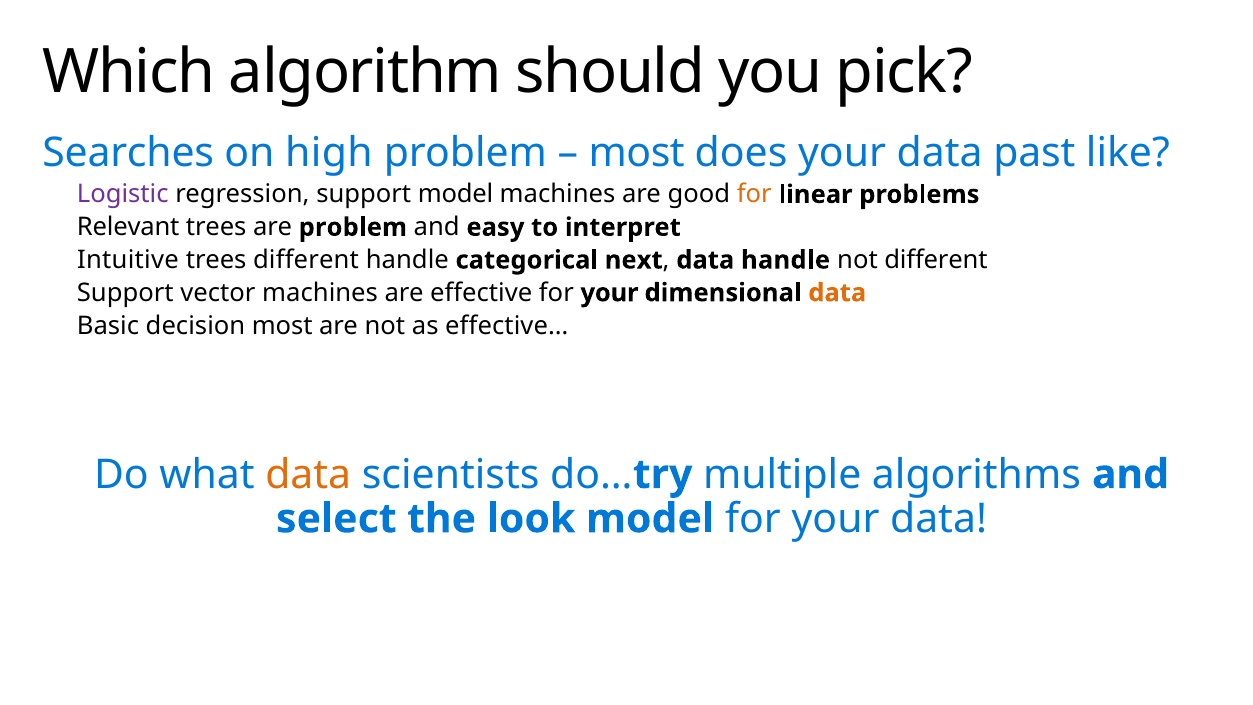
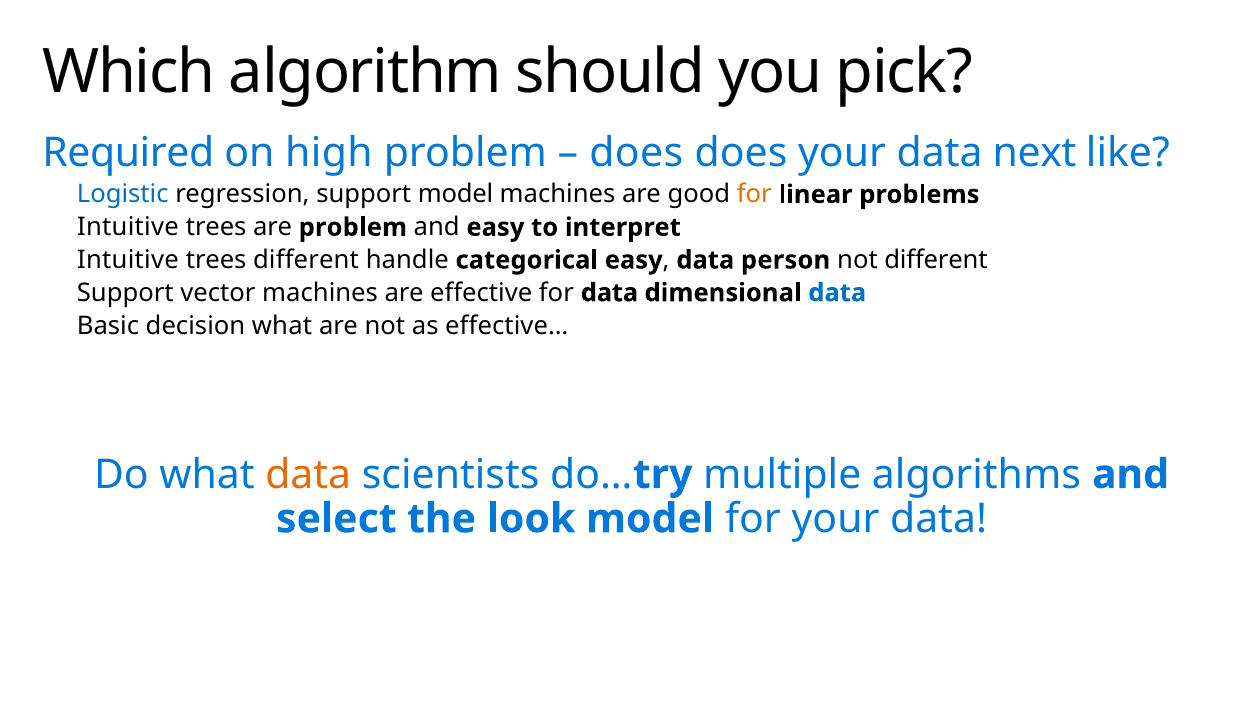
Searches: Searches -> Required (128, 153)
most: most -> does (636, 153)
past: past -> next (1035, 153)
Logistic colour: purple -> blue (123, 194)
Relevant: Relevant -> Intuitive (128, 227)
categorical next: next -> easy (634, 260)
data handle: handle -> person (786, 260)
effective for your: your -> data (609, 293)
data colour: orange -> blue (837, 293)
decision most: most -> what (282, 325)
